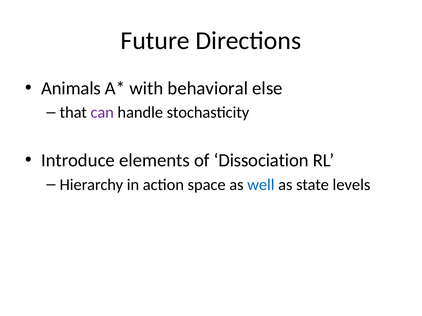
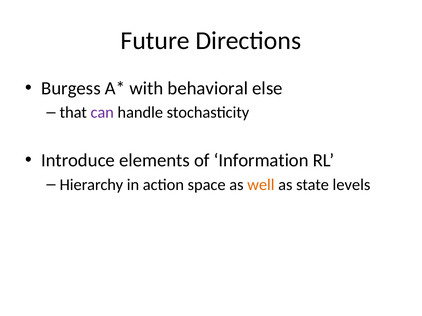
Animals: Animals -> Burgess (71, 89)
Dissociation: Dissociation -> Information (261, 161)
well colour: blue -> orange (261, 185)
